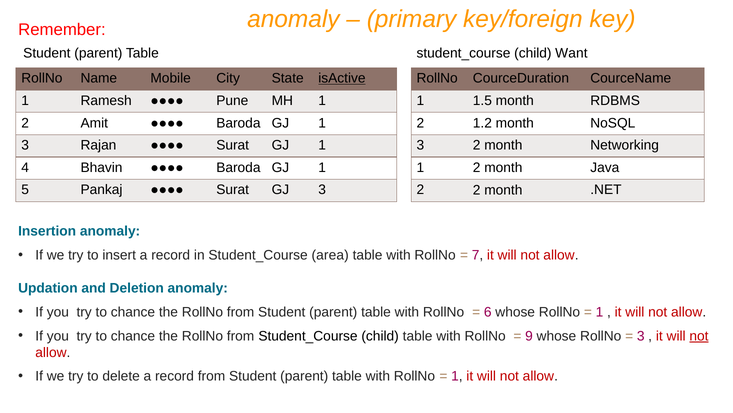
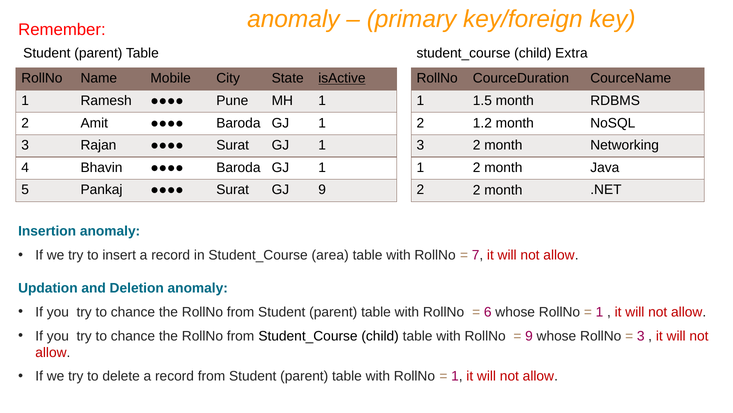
Want: Want -> Extra (571, 53)
GJ 3: 3 -> 9 (322, 190)
not underline: present -> none (699, 335)
